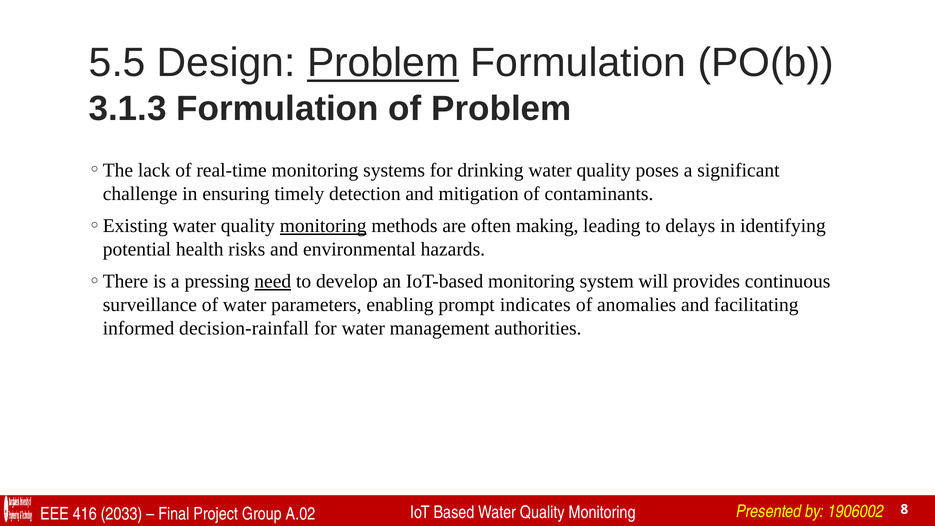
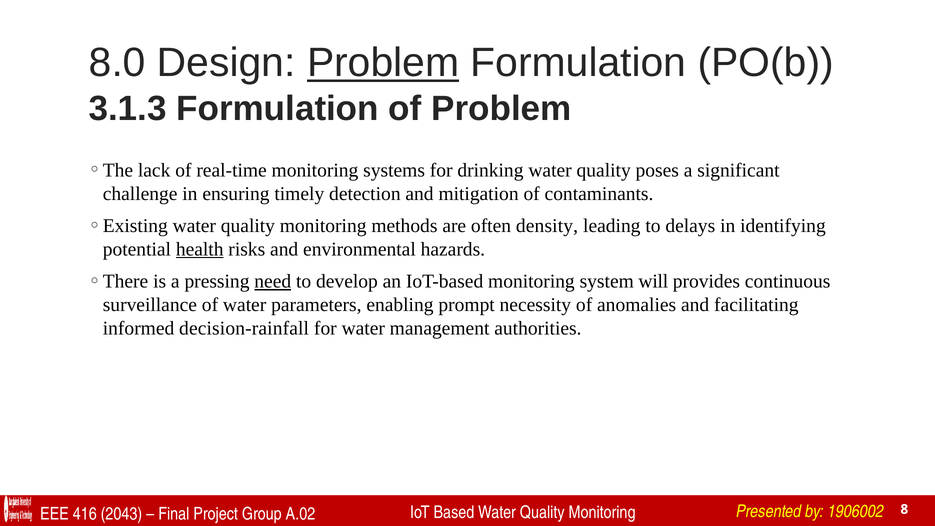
5.5: 5.5 -> 8.0 (117, 63)
monitoring underline: present -> none (323, 226)
making: making -> density (547, 226)
health underline: none -> present (200, 249)
indicates: indicates -> necessity (535, 305)
2033: 2033 -> 2043 (121, 514)
